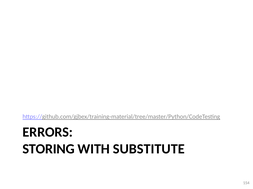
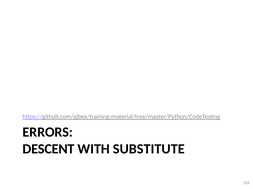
STORING: STORING -> DESCENT (49, 149)
